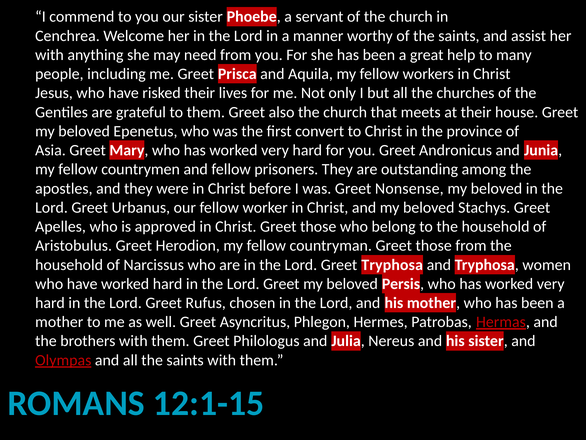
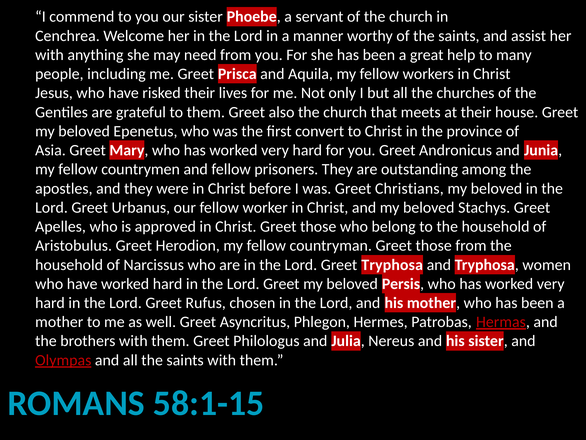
Nonsense: Nonsense -> Christians (409, 188)
12:1-15: 12:1-15 -> 58:1-15 (209, 403)
